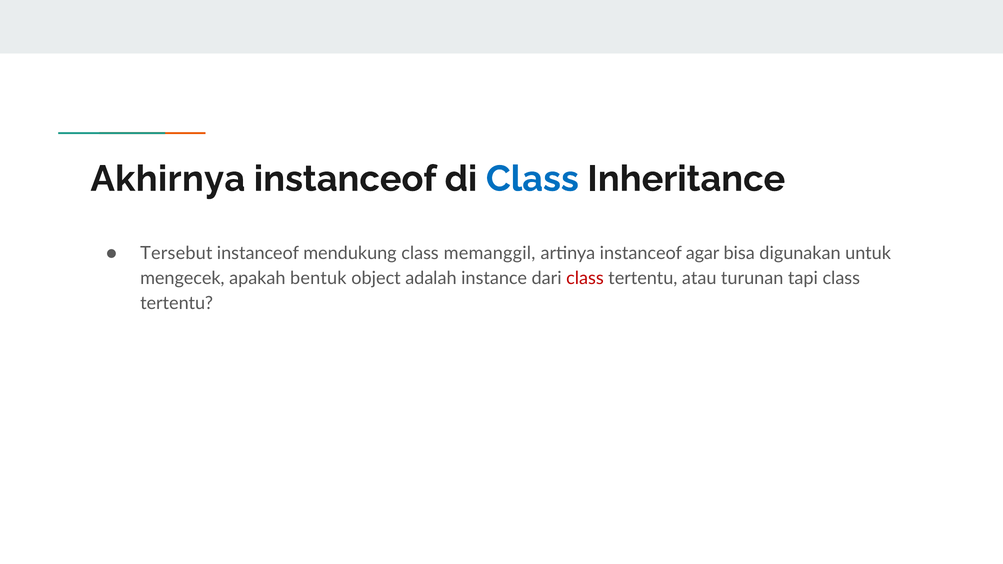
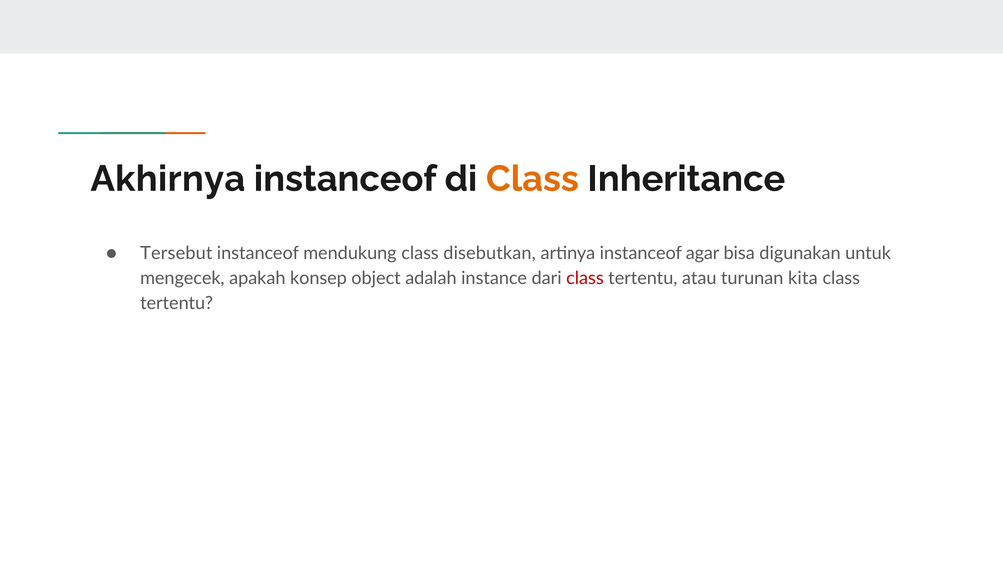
Class colour: blue -> orange (532, 179)
memanggil: memanggil -> disebutkan (490, 253)
bentuk: bentuk -> konsep (318, 278)
tapi: tapi -> kita (803, 278)
